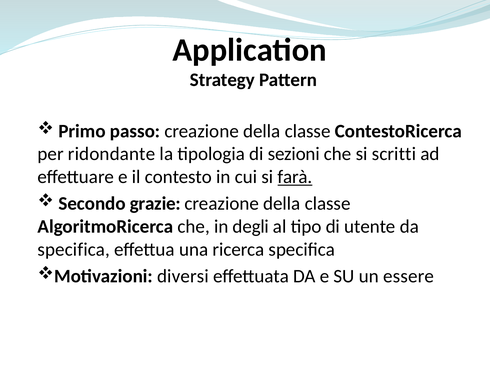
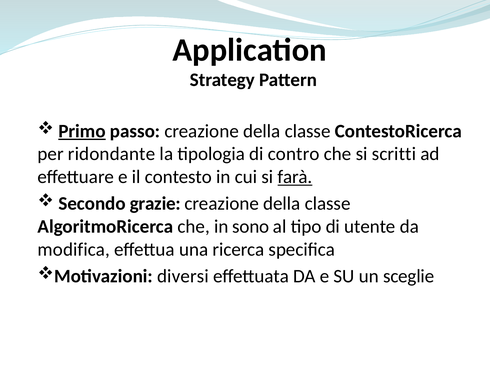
Primo underline: none -> present (82, 131)
sezioni: sezioni -> contro (294, 154)
degli: degli -> sono (251, 226)
specifica: specifica -> modifica (74, 249)
essere: essere -> sceglie (409, 276)
